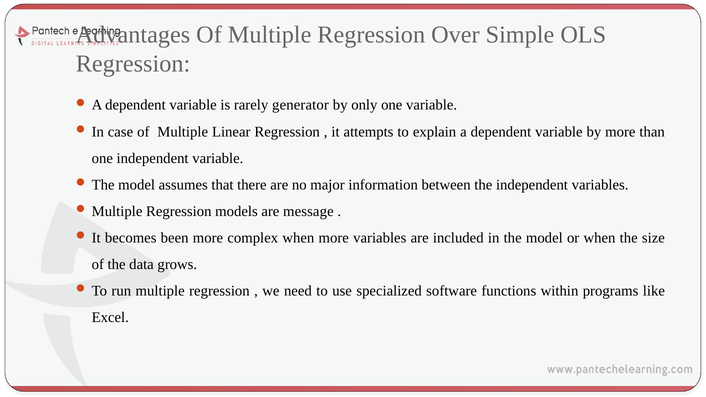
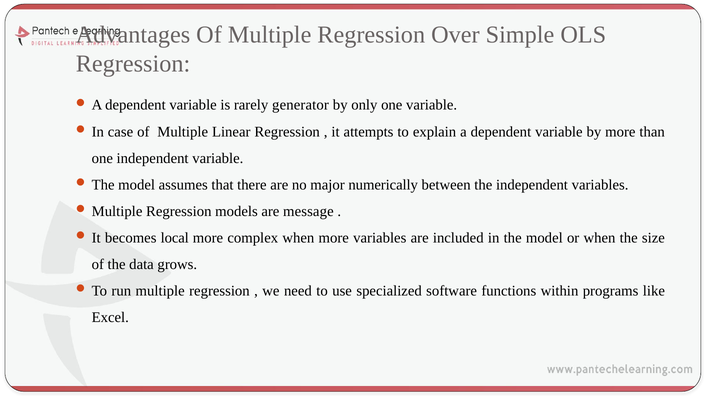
information: information -> numerically (383, 185)
been: been -> local (175, 238)
